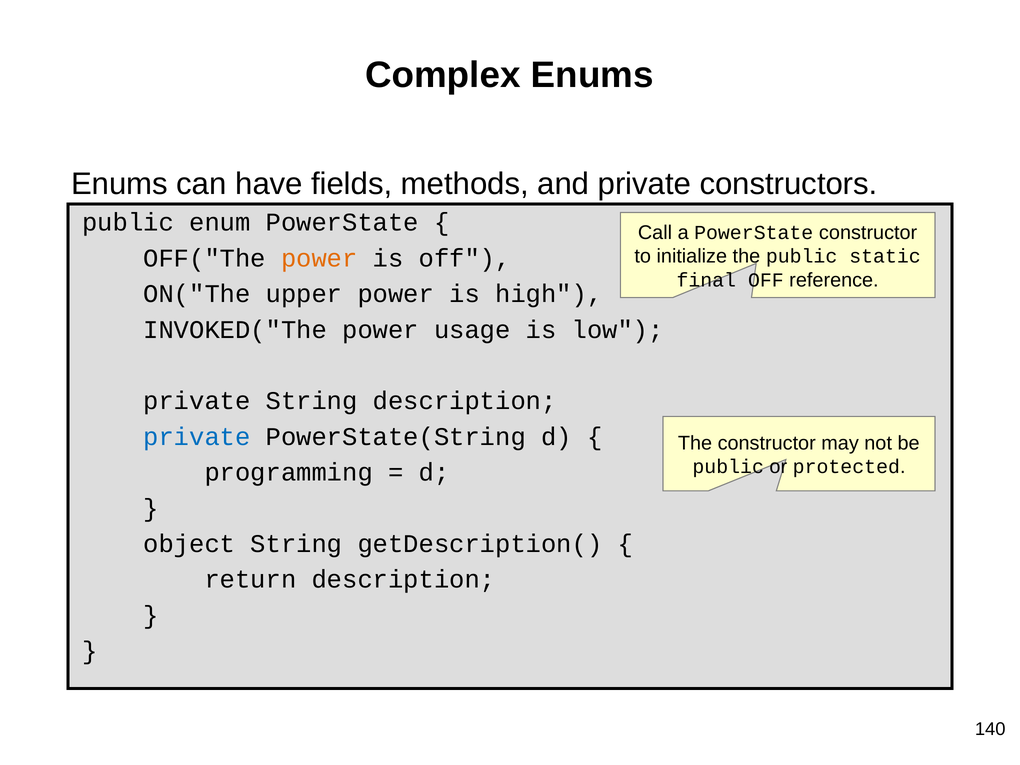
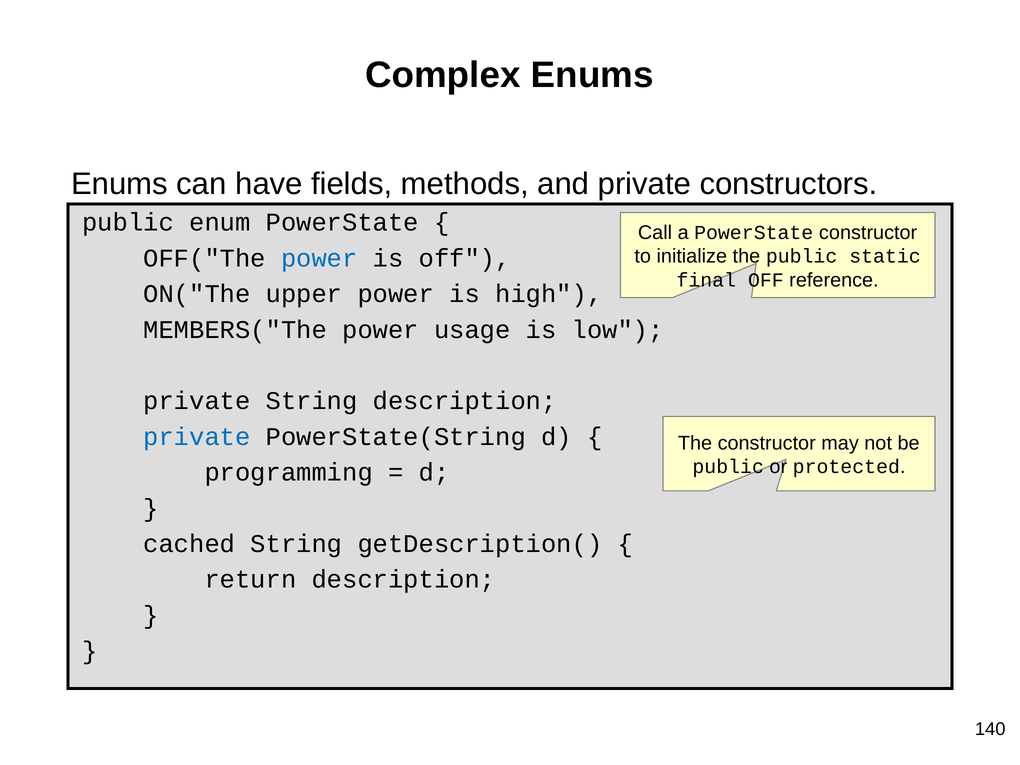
power colour: orange -> blue (319, 258)
INVOKED("The: INVOKED("The -> MEMBERS("The (235, 330)
object: object -> cached (189, 544)
